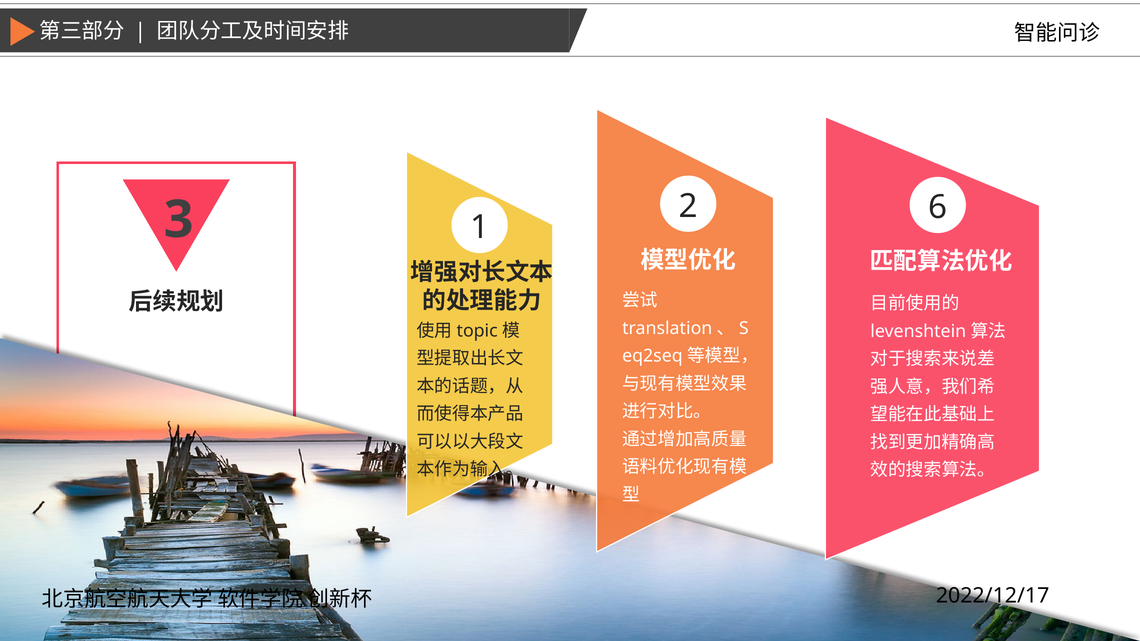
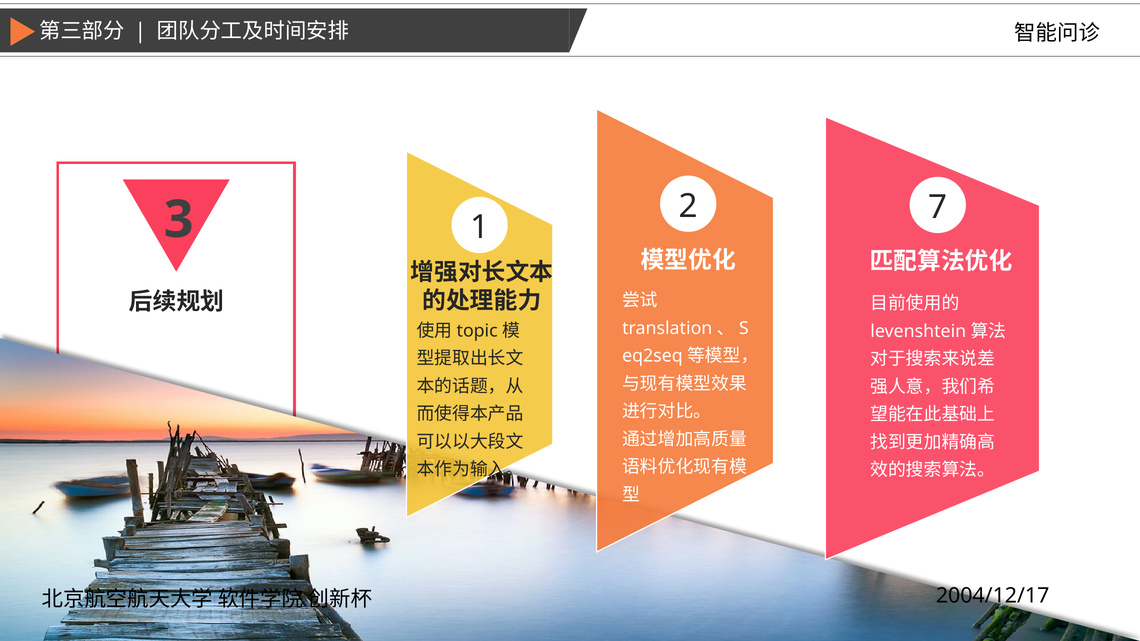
6: 6 -> 7 (938, 207)
2022/12/17: 2022/12/17 -> 2004/12/17 (993, 596)
